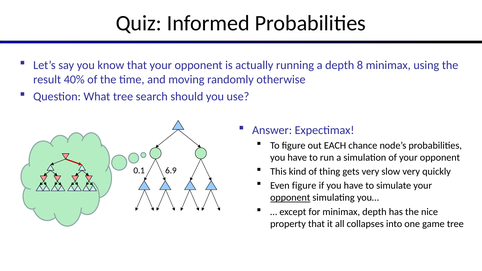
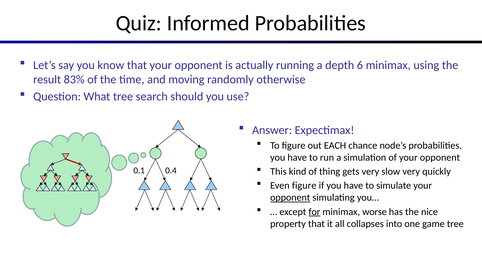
8: 8 -> 6 (360, 65)
40%: 40% -> 83% (74, 80)
6.9: 6.9 -> 0.4 (171, 170)
for underline: none -> present (314, 212)
minimax depth: depth -> worse (375, 212)
